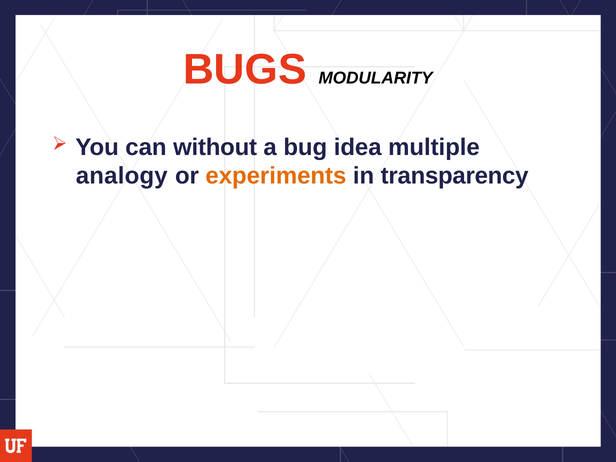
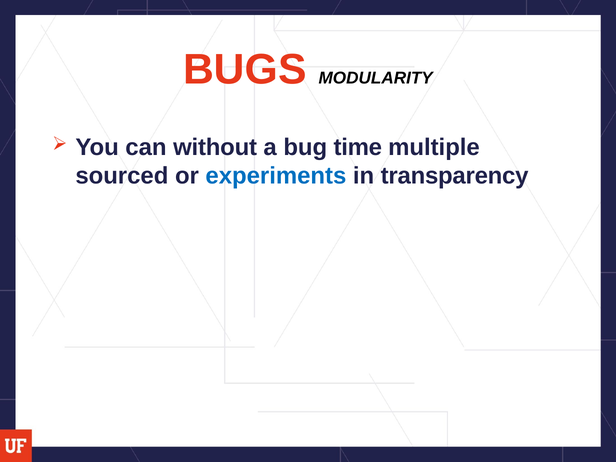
idea: idea -> time (358, 147)
analogy: analogy -> sourced (122, 176)
experiments colour: orange -> blue (276, 176)
